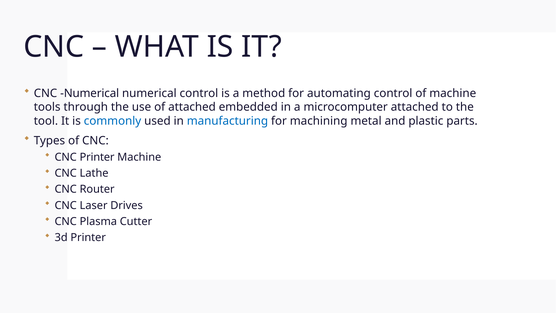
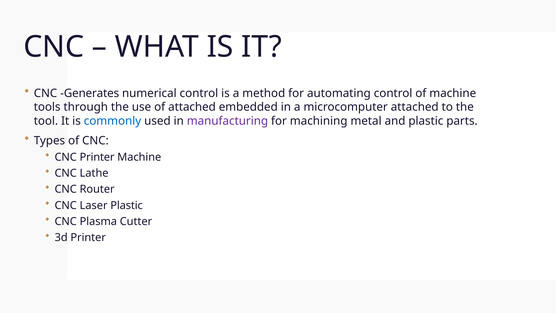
CNC Numerical: Numerical -> Generates (90, 93)
manufacturing colour: blue -> purple (227, 121)
Laser Drives: Drives -> Plastic (127, 205)
